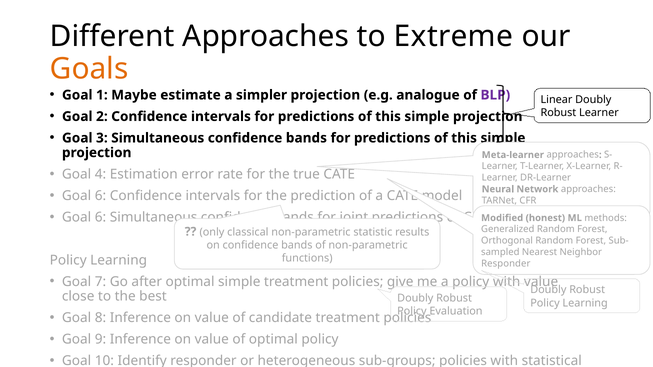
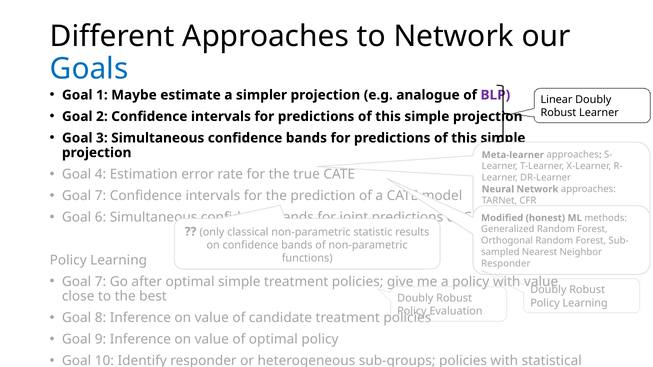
to Extreme: Extreme -> Network (454, 37)
Goals colour: orange -> blue (89, 69)
6: 6 -> 7 (100, 196)
